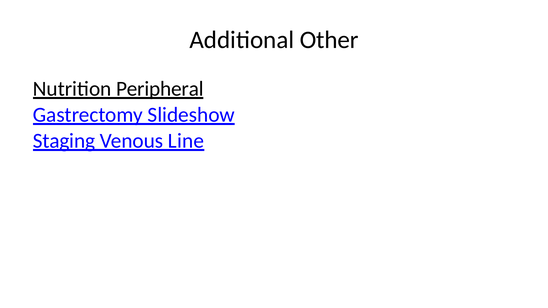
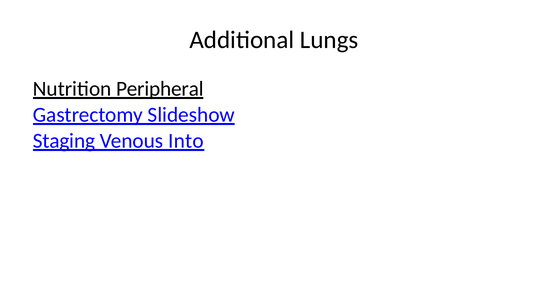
Other: Other -> Lungs (329, 40)
Line: Line -> Into (186, 141)
